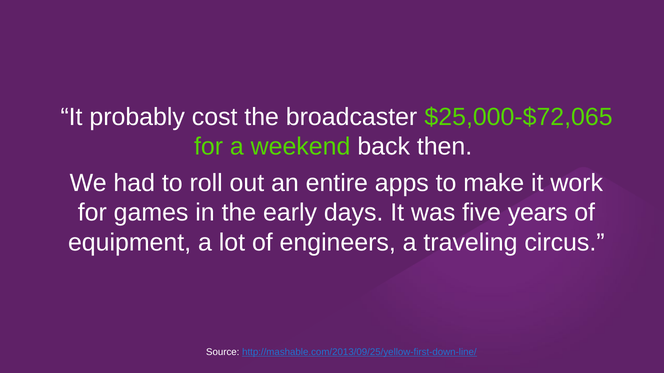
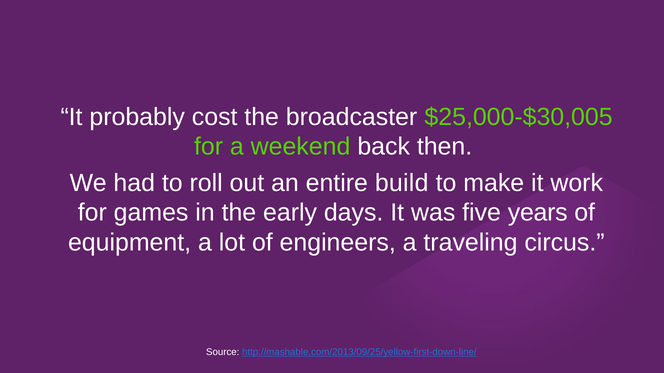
$25,000-$72,065: $25,000-$72,065 -> $25,000-$30,005 (519, 117)
apps: apps -> build (402, 183)
